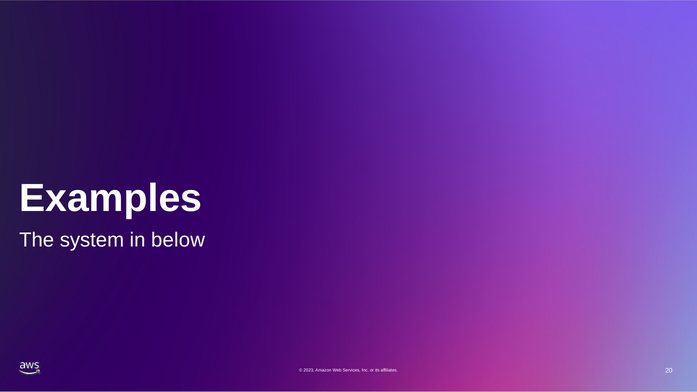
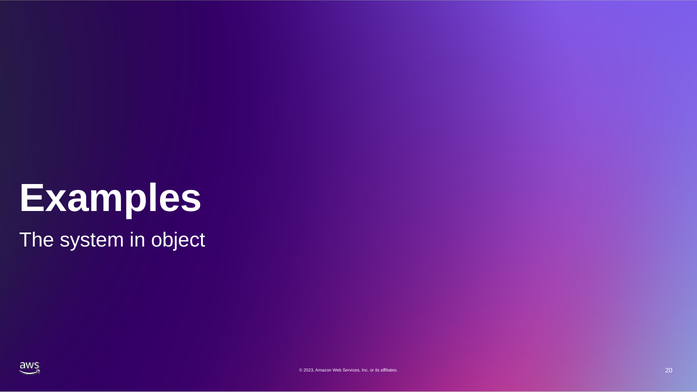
below: below -> object (178, 240)
